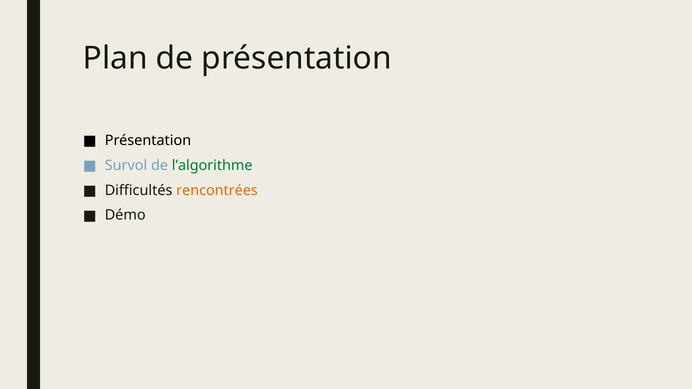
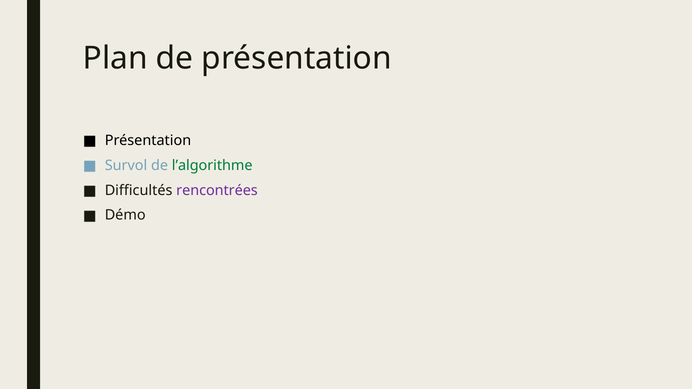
rencontrées colour: orange -> purple (217, 190)
